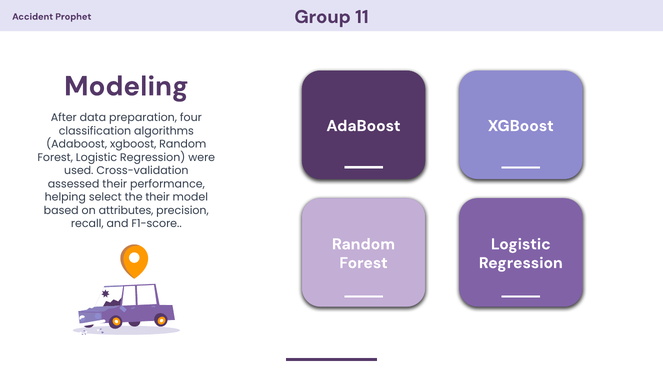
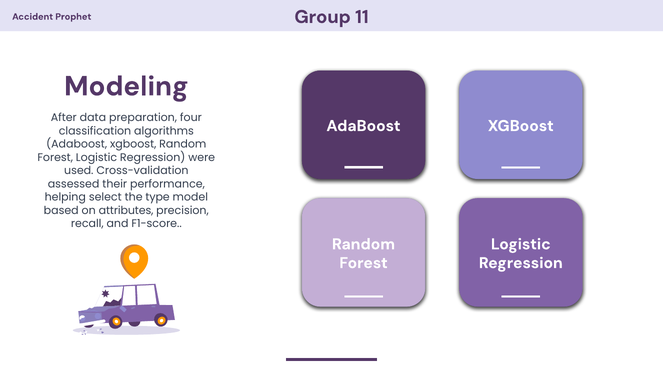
the their: their -> type (158, 197)
